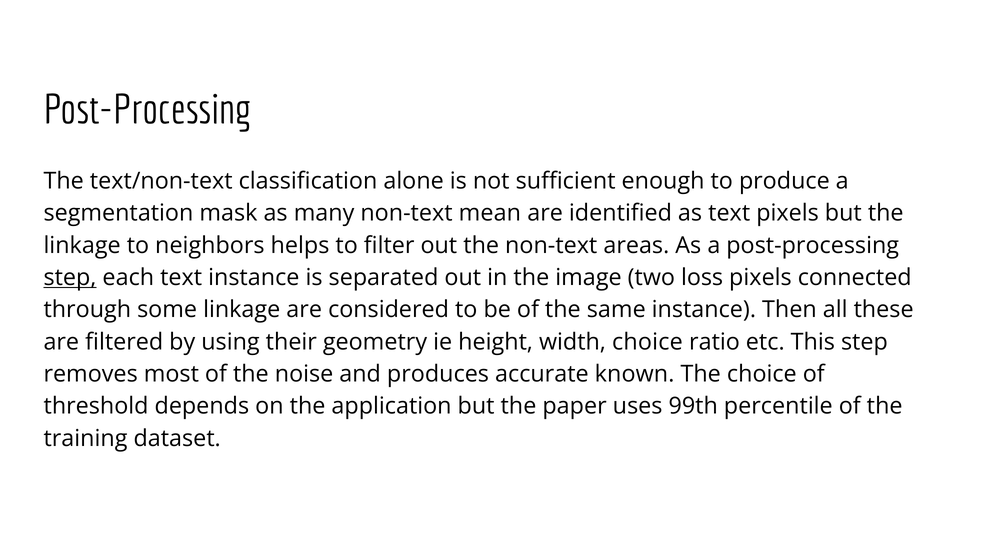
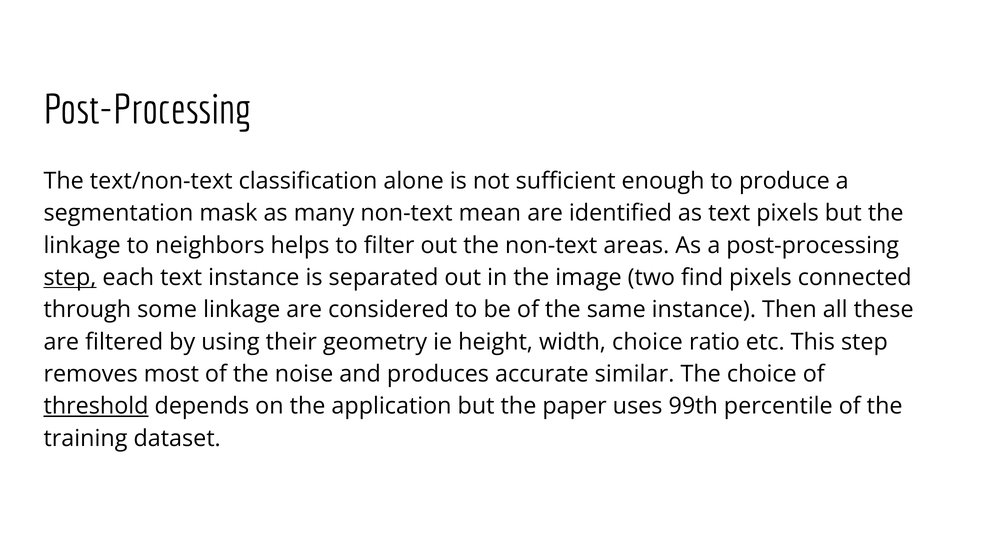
loss: loss -> find (702, 277)
known: known -> similar (635, 374)
threshold underline: none -> present (96, 406)
